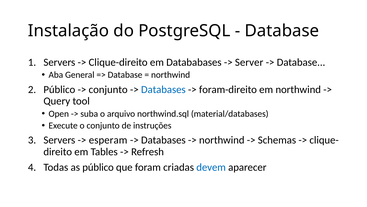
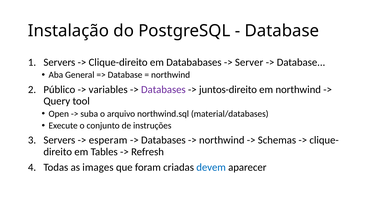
conjunto: conjunto -> variables (108, 89)
Databases colour: blue -> purple (163, 89)
foram-direito: foram-direito -> juntos-direito (228, 89)
as público: público -> images (98, 167)
